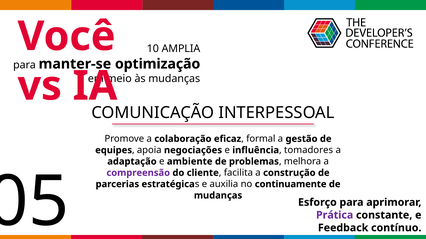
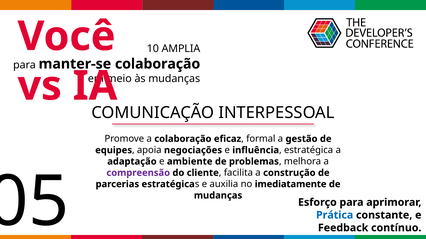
optimização: optimização -> colaboração (158, 64)
tomadores: tomadores -> estratégica (309, 151)
continuamente: continuamente -> imediatamente (291, 185)
Prática colour: purple -> blue (335, 216)
